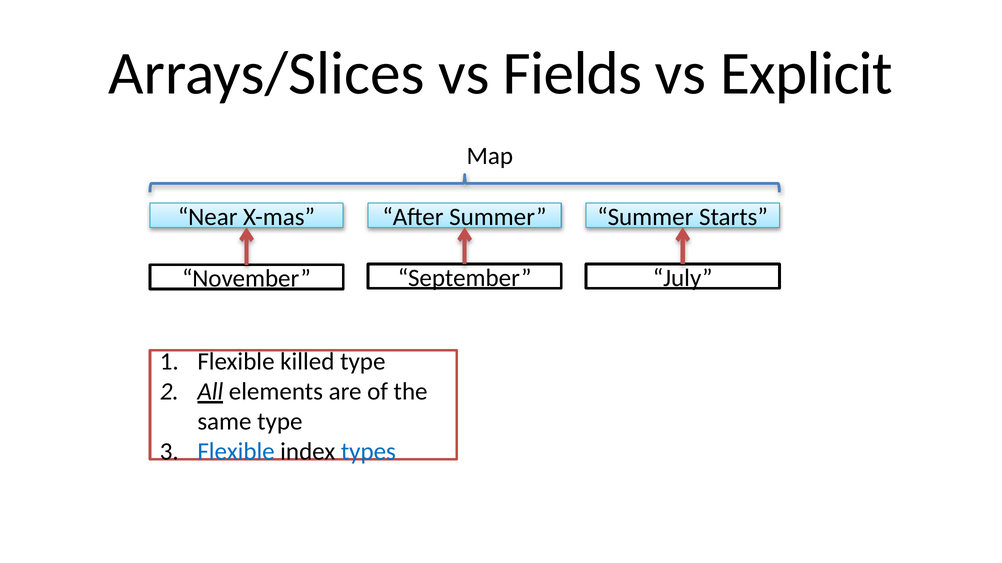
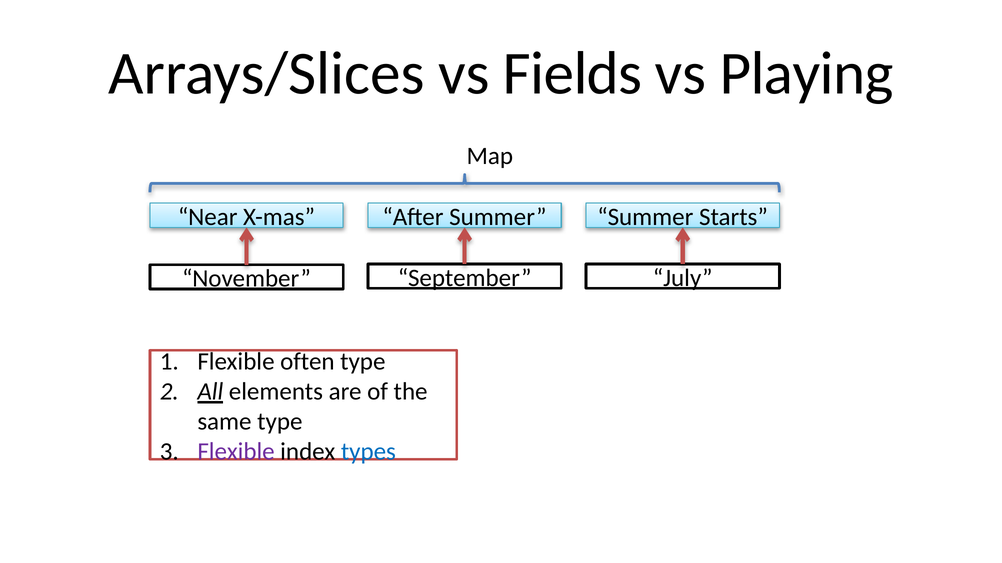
Explicit: Explicit -> Playing (806, 74)
killed: killed -> often (307, 362)
Flexible colour: blue -> purple (236, 452)
